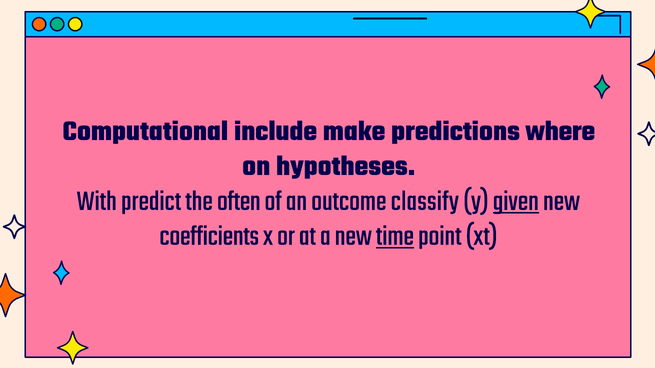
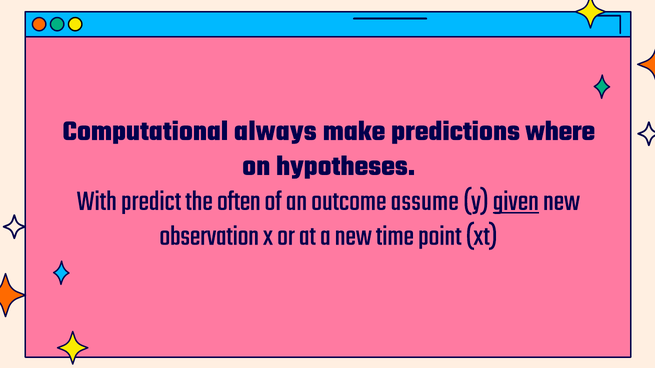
include: include -> always (275, 131)
classify: classify -> assume (425, 201)
coefficients: coefficients -> observation (209, 235)
time underline: present -> none (395, 235)
